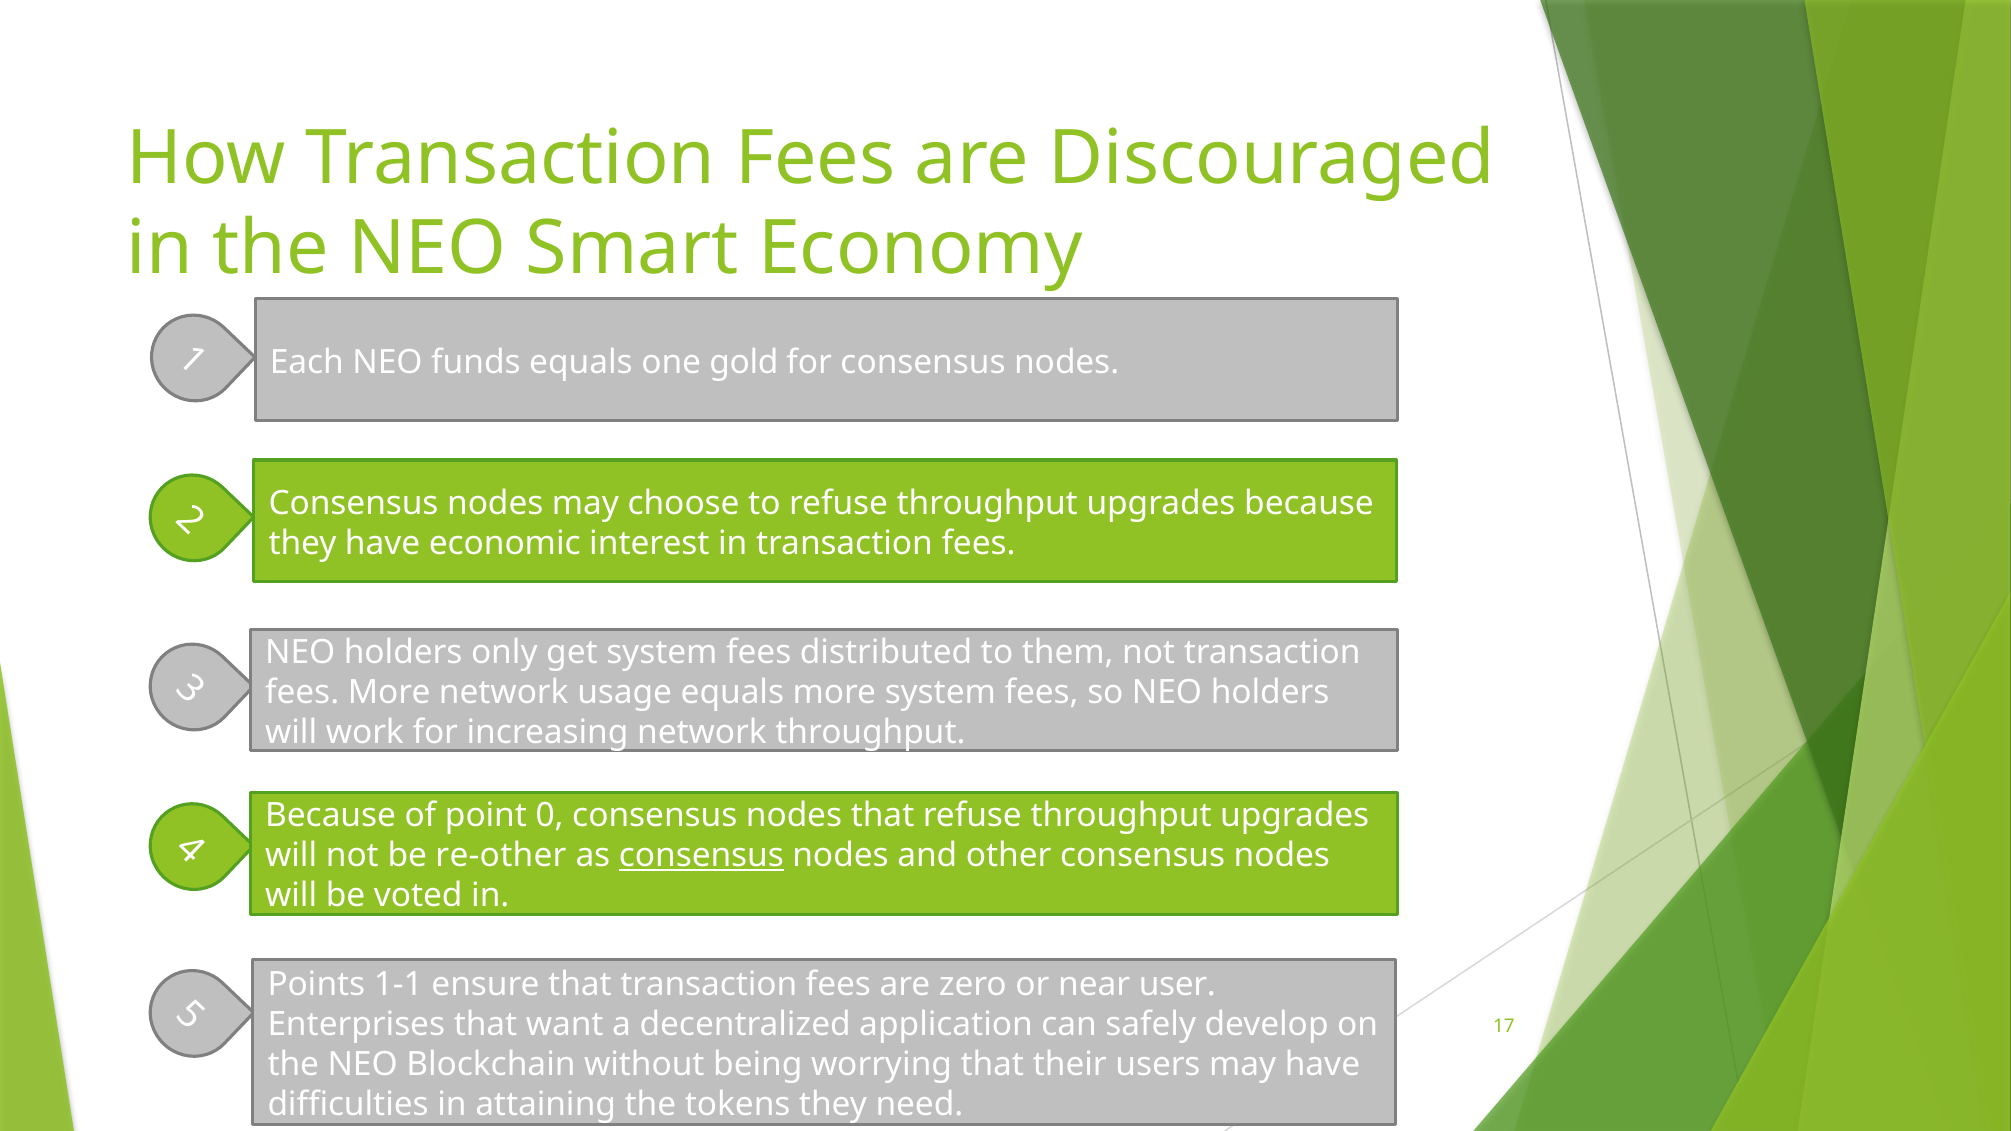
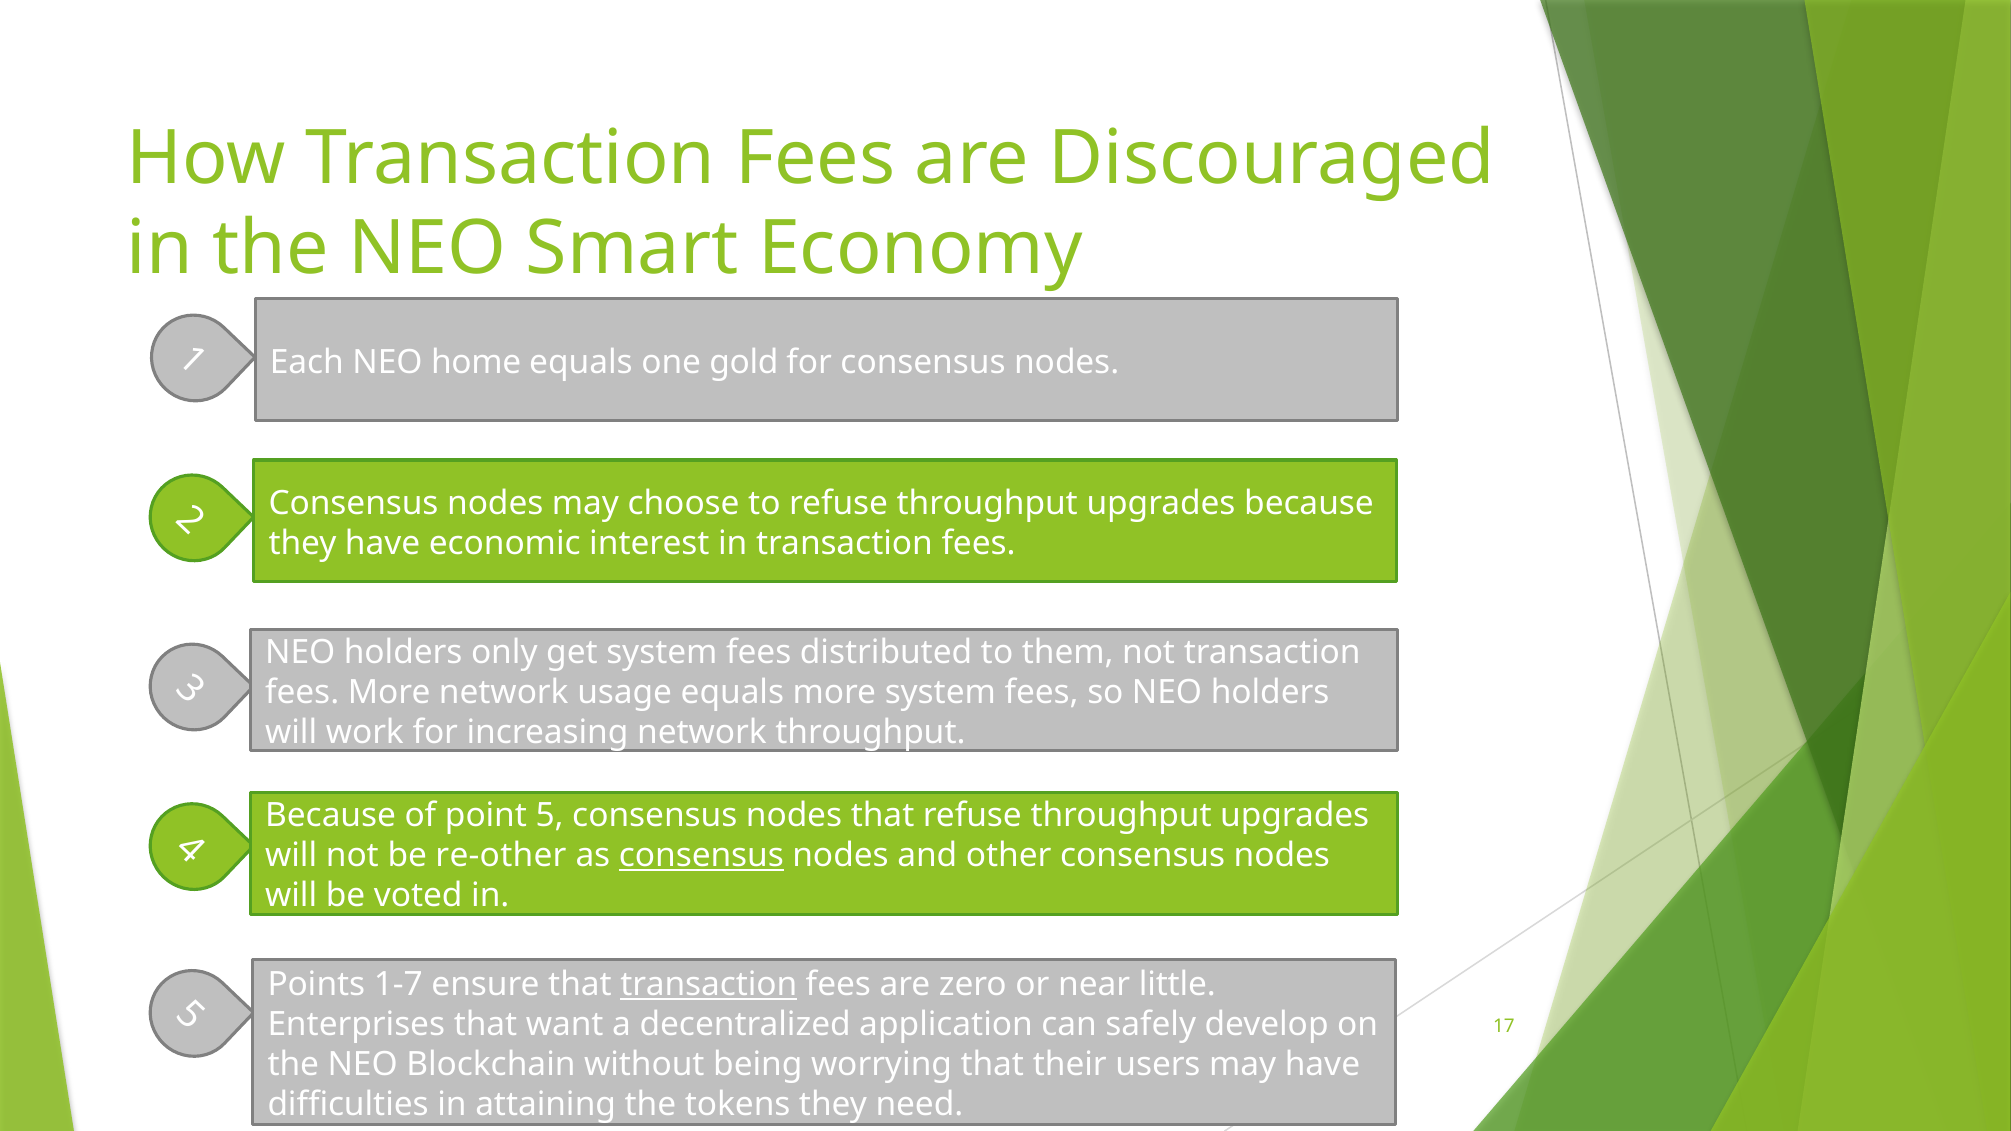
funds: funds -> home (476, 362)
point 0: 0 -> 5 (550, 816)
1-1: 1-1 -> 1-7 (398, 984)
transaction underline: none -> present (709, 984)
user: user -> little (1177, 984)
